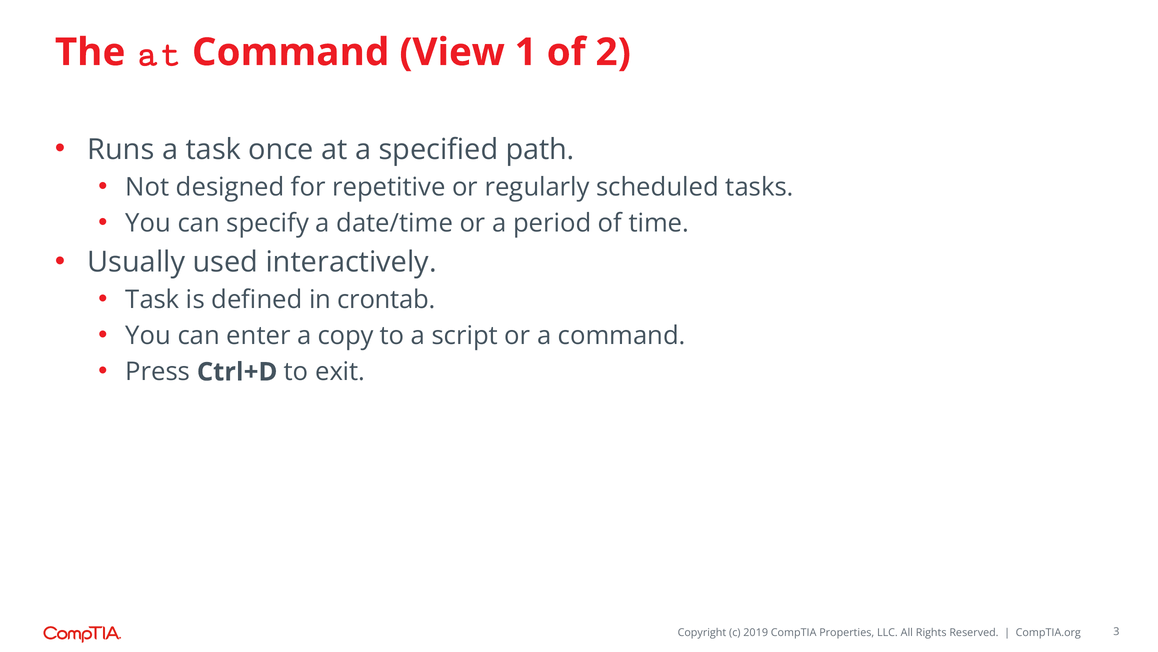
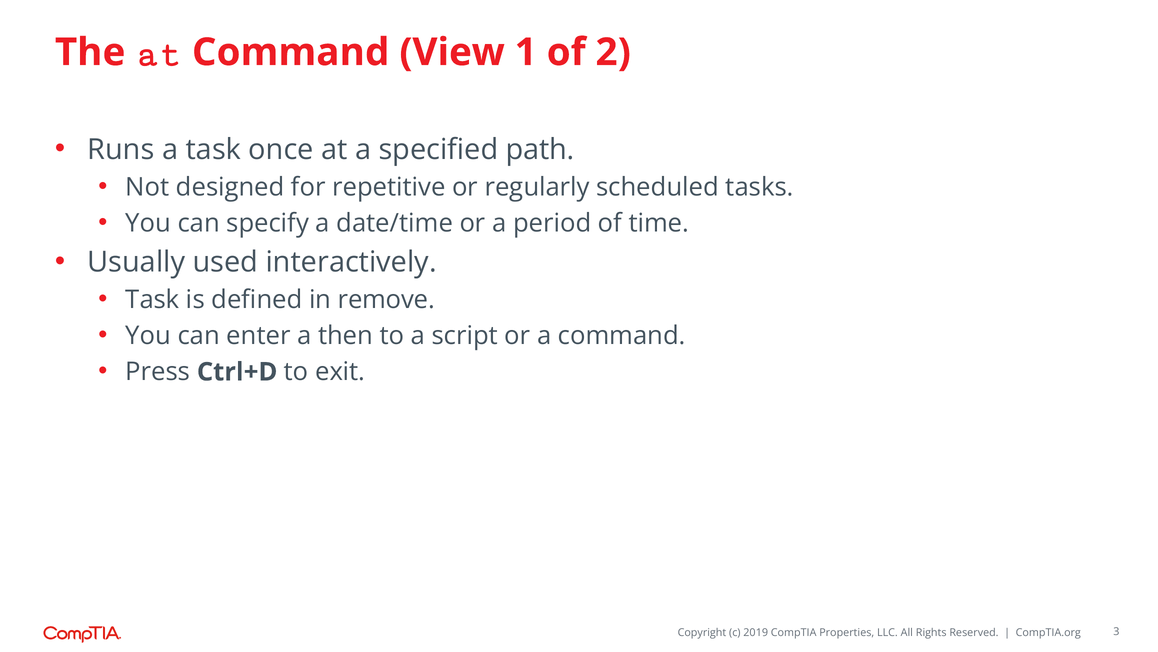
crontab: crontab -> remove (386, 300)
copy: copy -> then (345, 336)
